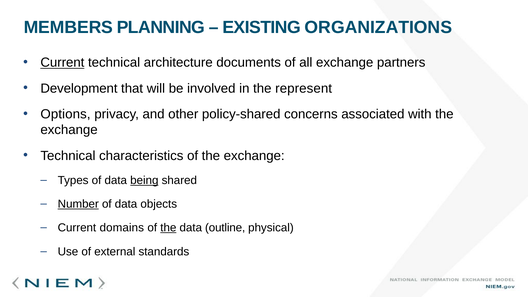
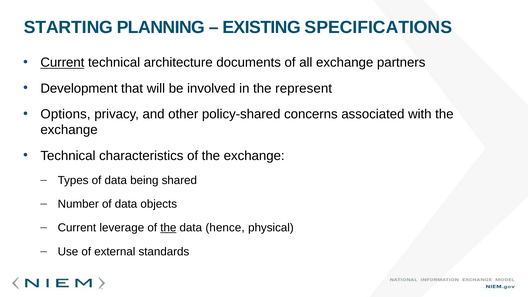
MEMBERS: MEMBERS -> STARTING (68, 27)
ORGANIZATIONS: ORGANIZATIONS -> SPECIFICATIONS (378, 27)
being underline: present -> none (144, 180)
Number underline: present -> none (78, 204)
domains: domains -> leverage (122, 228)
outline: outline -> hence (225, 228)
